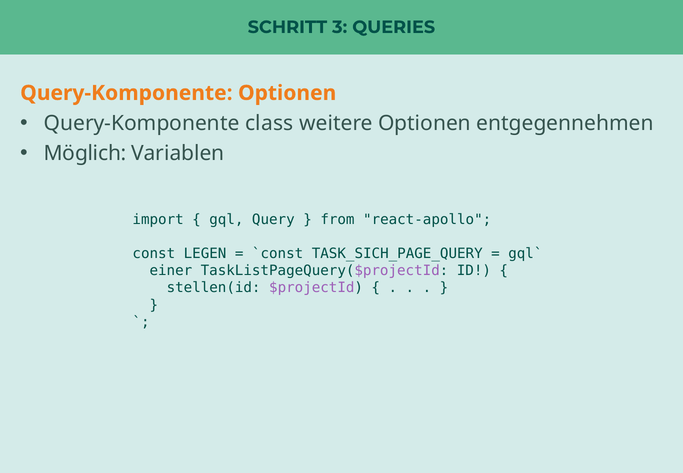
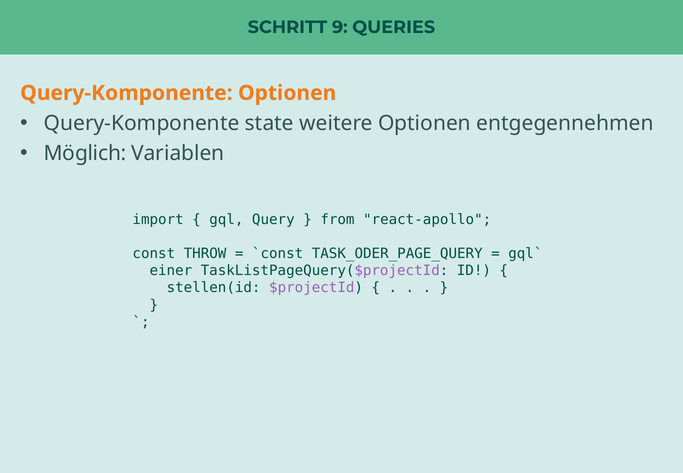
3: 3 -> 9 (340, 27)
class: class -> state (269, 123)
LEGEN: LEGEN -> THROW (205, 254)
TASK_SICH_PAGE_QUERY: TASK_SICH_PAGE_QUERY -> TASK_ODER_PAGE_QUERY (397, 254)
